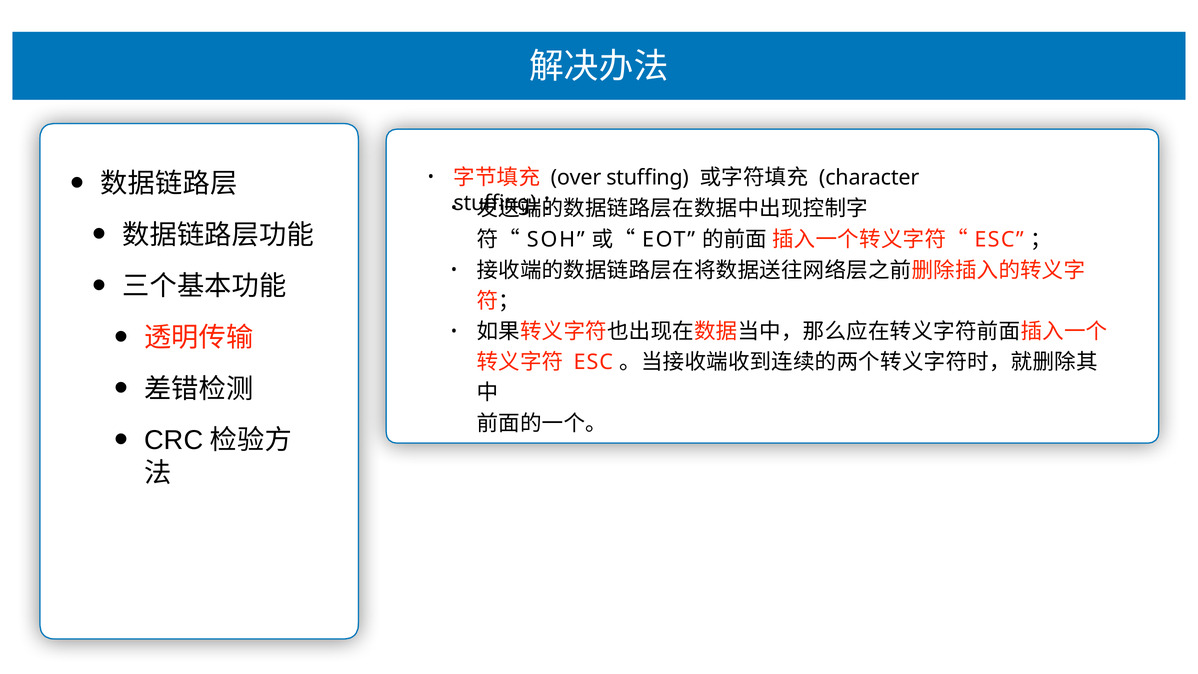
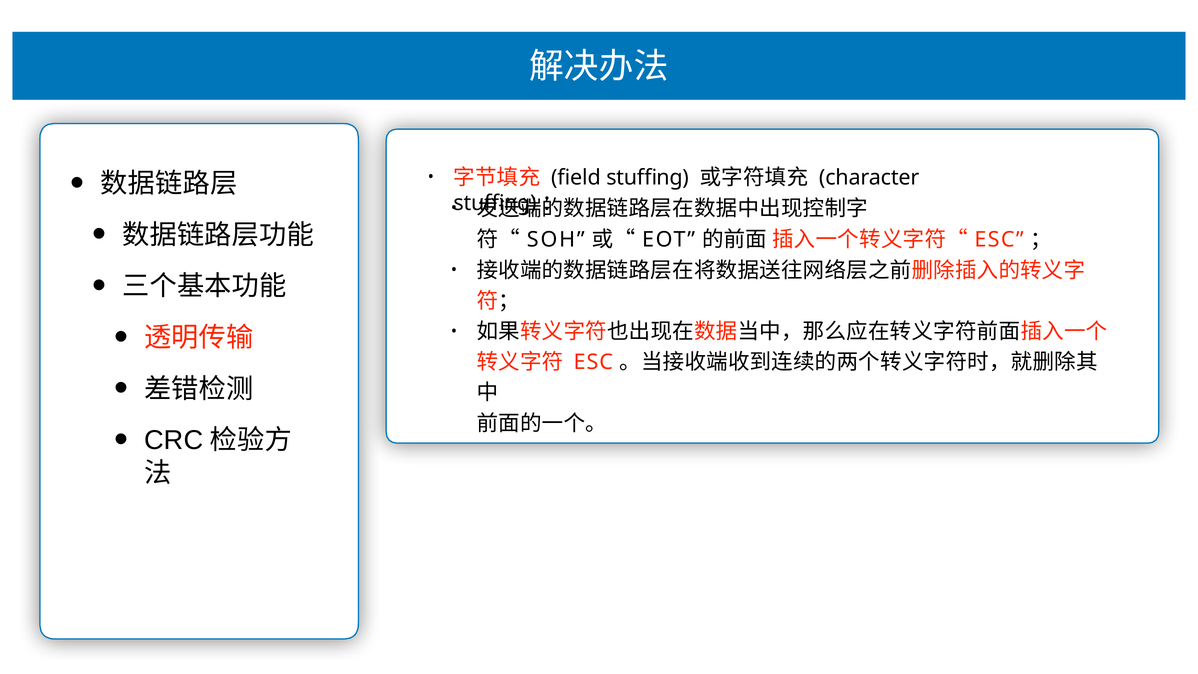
over: over -> field (576, 177)
